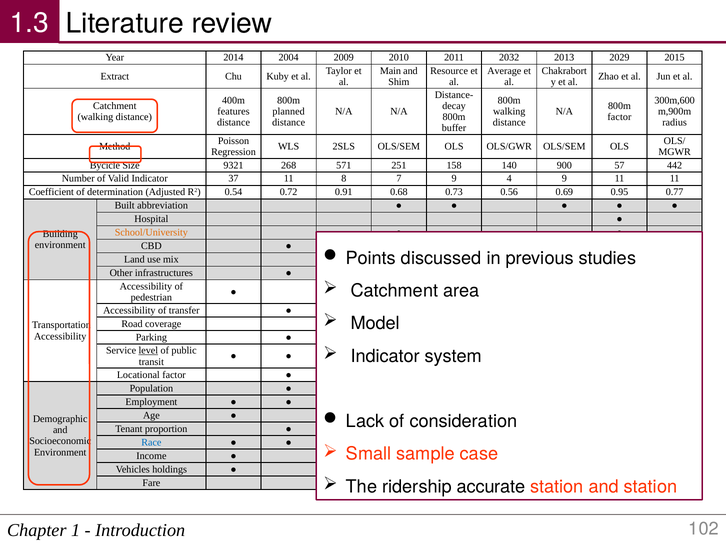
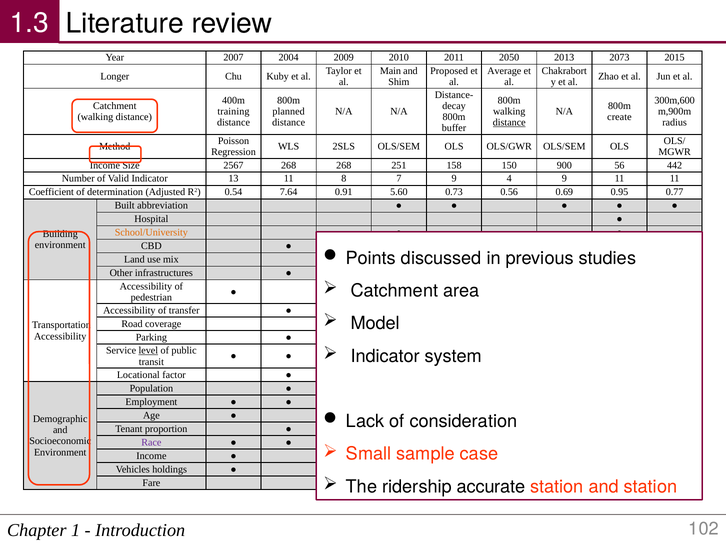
2014: 2014 -> 2007 (233, 58)
2032: 2032 -> 2050 (509, 58)
2029: 2029 -> 2073 (619, 58)
Resource: Resource -> Proposed (449, 71)
Extract: Extract -> Longer (115, 76)
features: features -> training (233, 112)
factor: factor -> create (619, 117)
distance underline: none -> present (509, 123)
Bycicle: Bycicle -> Income (105, 165)
9321: 9321 -> 2567 (233, 165)
268 571: 571 -> 268 (344, 165)
140: 140 -> 150 (509, 165)
57: 57 -> 56 (619, 165)
37: 37 -> 13 (233, 179)
0.72: 0.72 -> 7.64 (289, 192)
0.68: 0.68 -> 5.60 (399, 192)
Race colour: blue -> purple (151, 443)
